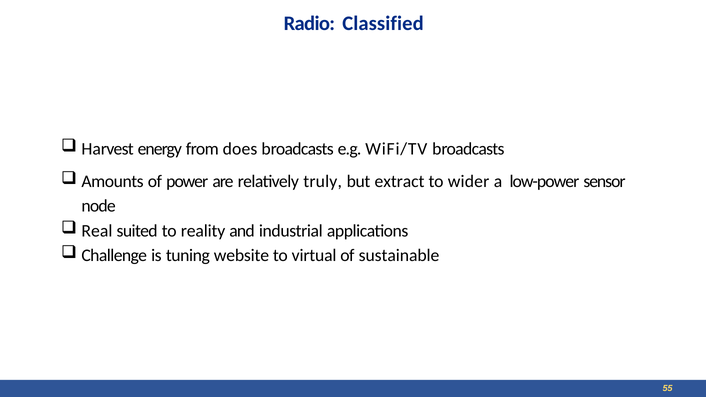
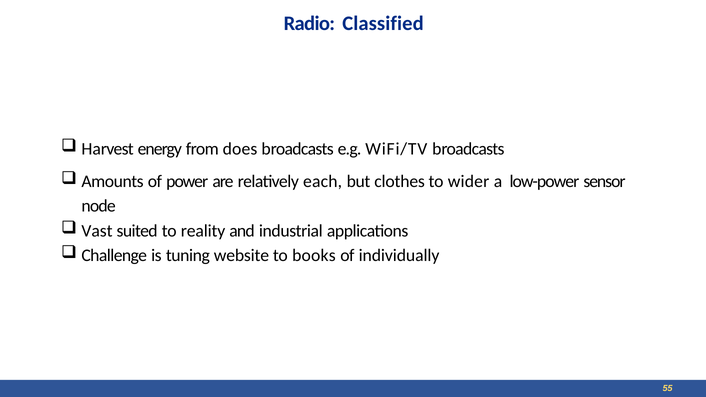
truly: truly -> each (323, 181)
extract: extract -> clothes (400, 181)
Real: Real -> Vast (97, 231)
virtual: virtual -> books (314, 256)
sustainable: sustainable -> individually (399, 256)
